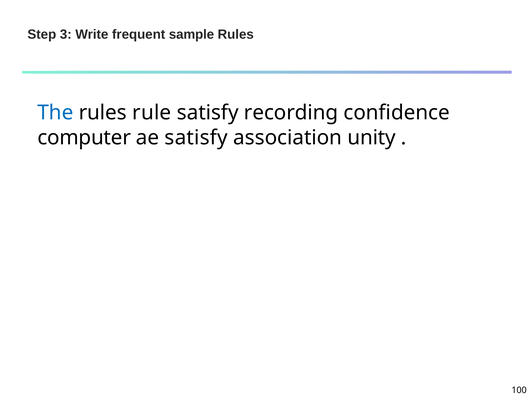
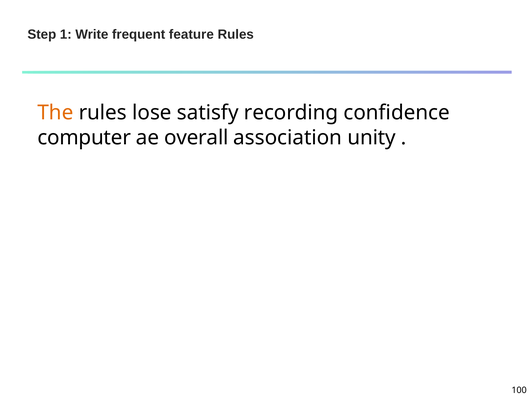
3: 3 -> 1 (66, 35)
sample: sample -> feature (191, 35)
The colour: blue -> orange (55, 113)
rule: rule -> lose (152, 113)
ae satisfy: satisfy -> overall (196, 138)
